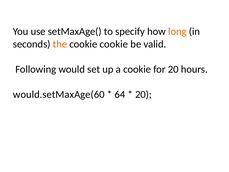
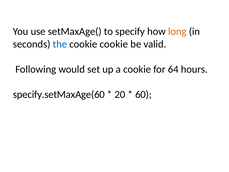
the colour: orange -> blue (60, 44)
for 20: 20 -> 64 (173, 69)
would.setMaxAge(60: would.setMaxAge(60 -> specify.setMaxAge(60 (59, 94)
64: 64 -> 20 (120, 94)
20: 20 -> 60 (143, 94)
